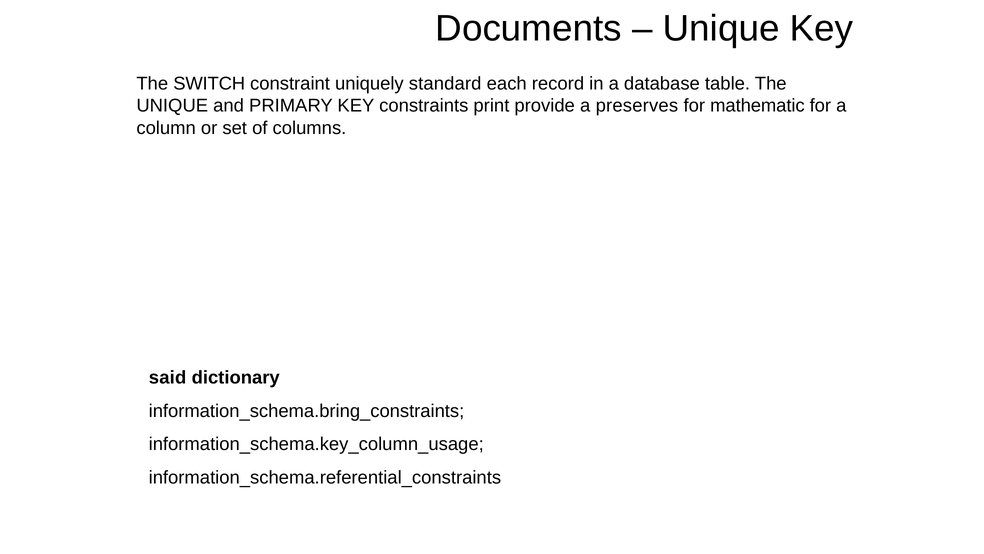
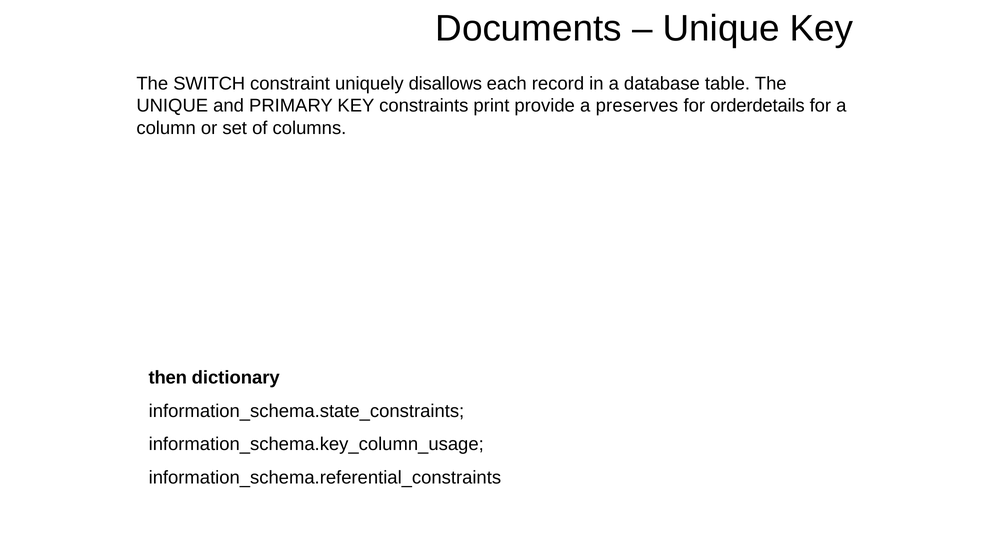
standard: standard -> disallows (445, 84)
mathematic: mathematic -> orderdetails (757, 106)
said: said -> then (168, 377)
information_schema.bring_constraints: information_schema.bring_constraints -> information_schema.state_constraints (306, 411)
